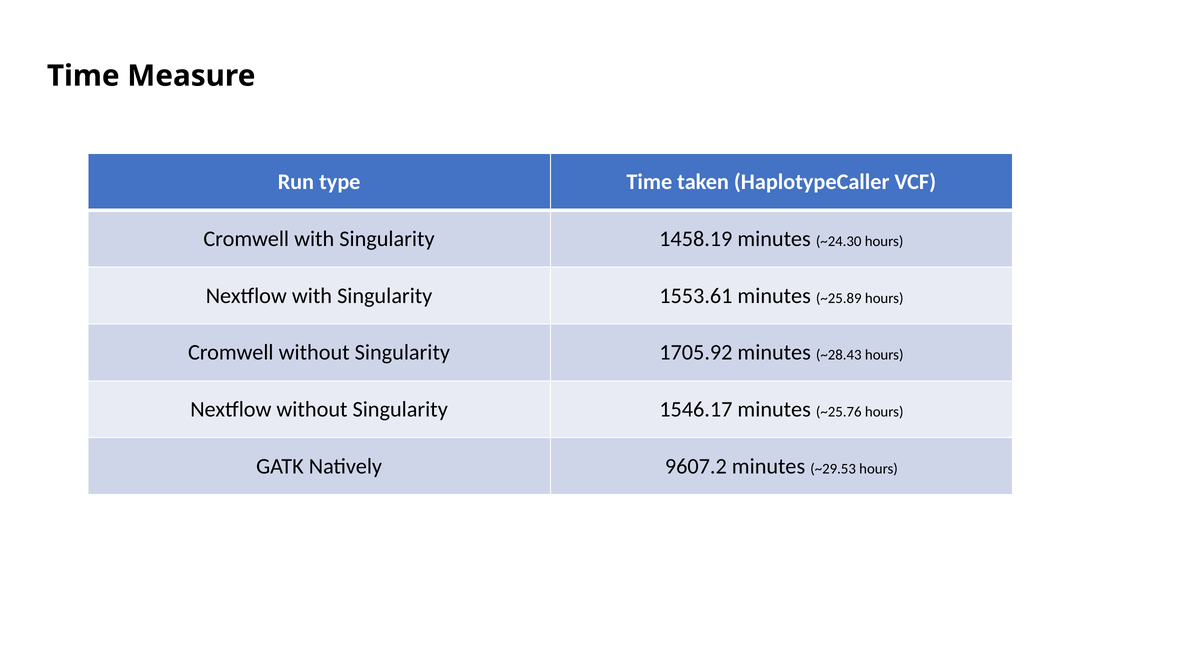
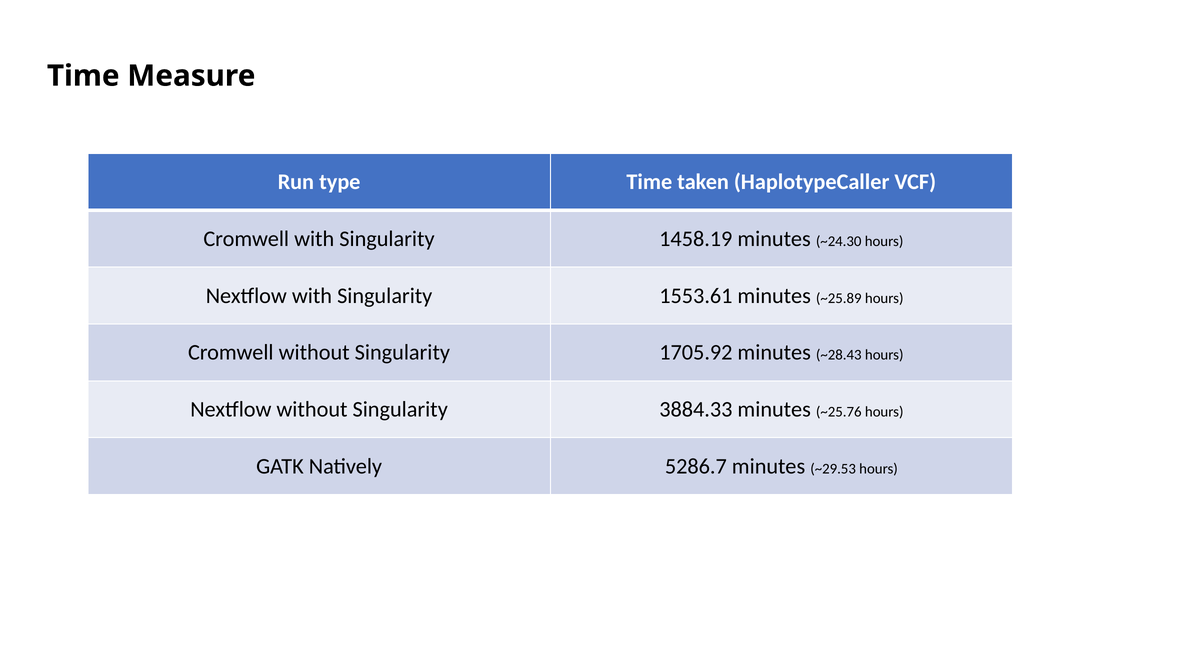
1546.17: 1546.17 -> 3884.33 (696, 410)
9607.2: 9607.2 -> 5286.7 (696, 467)
